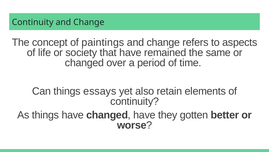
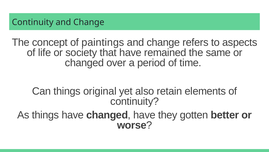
essays: essays -> original (100, 91)
